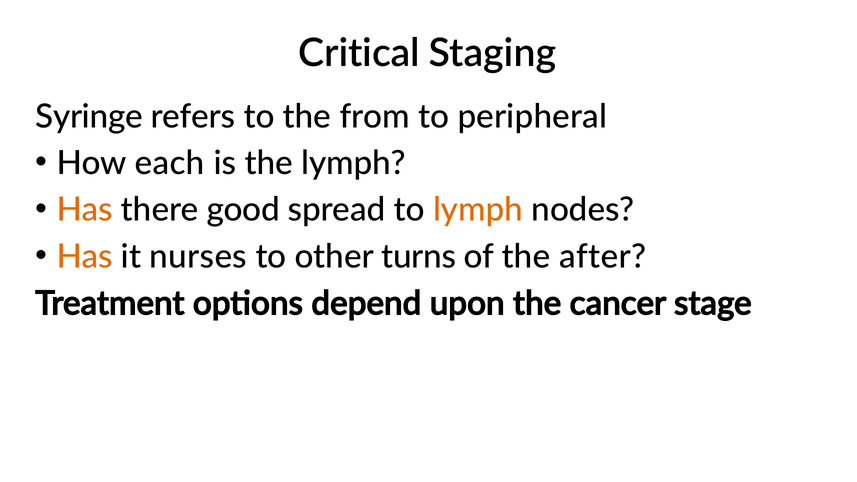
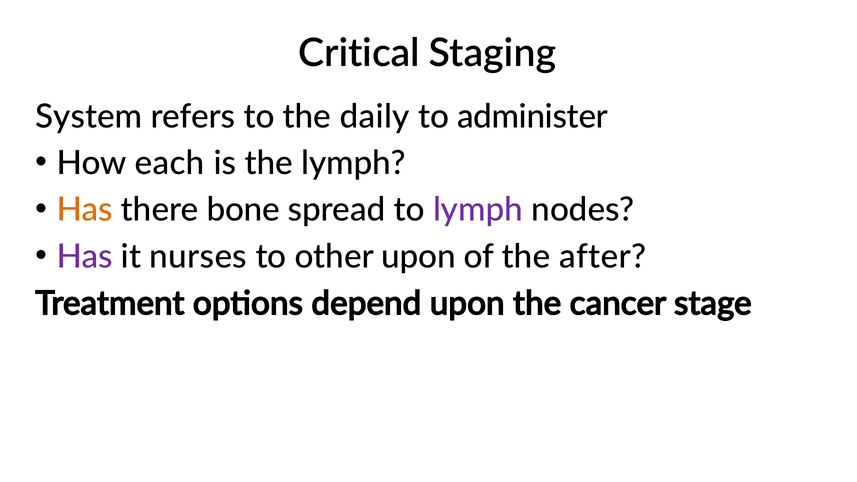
Syringe: Syringe -> System (89, 117)
from: from -> daily (375, 117)
peripheral: peripheral -> administer (533, 117)
good: good -> bone (243, 210)
lymph colour: orange -> purple (478, 210)
Has colour: orange -> purple (85, 257)
other turns: turns -> upon (419, 257)
